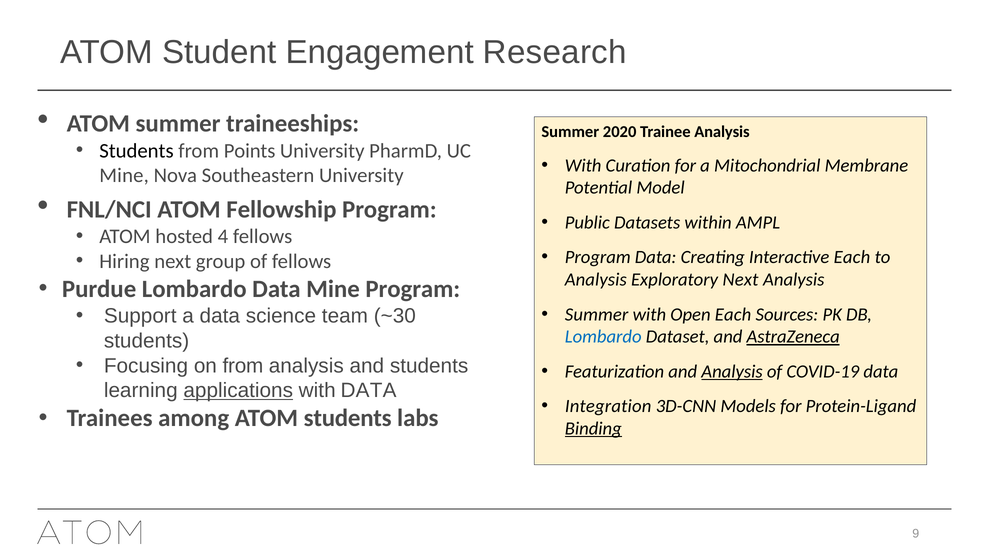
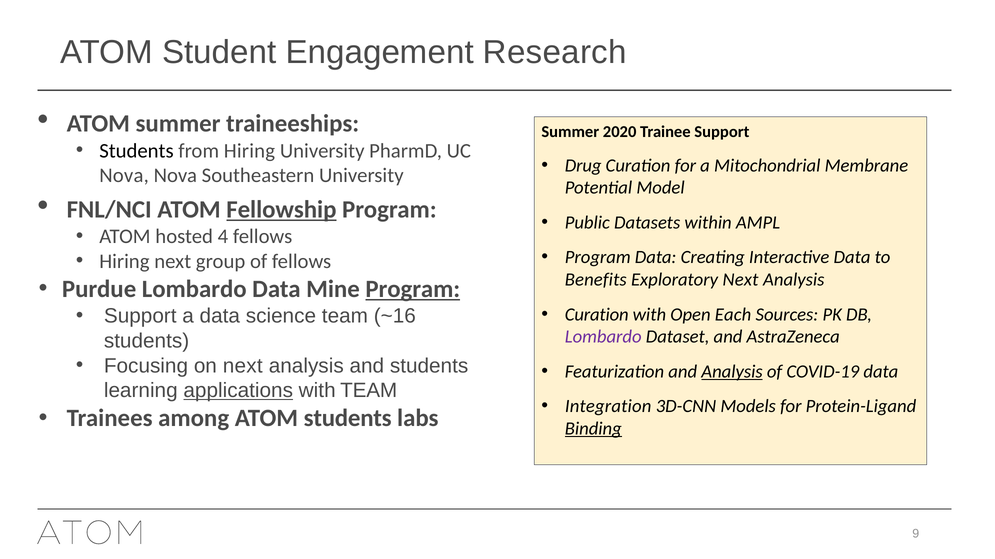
Trainee Analysis: Analysis -> Support (722, 132)
from Points: Points -> Hiring (249, 151)
With: With -> Drug (583, 166)
Mine: Mine -> Nova (124, 176)
Fellowship underline: none -> present (281, 210)
Interactive Each: Each -> Data (852, 258)
Analysis: Analysis -> Benefits (596, 280)
Program underline: none -> present (413, 289)
Summer: Summer -> Curation (597, 315)
~30: ~30 -> ~16 (395, 316)
Lombardo colour: blue -> purple (603, 337)
AstraZeneca underline: present -> none (793, 337)
on from: from -> next (243, 366)
with DATA: DATA -> TEAM (369, 391)
